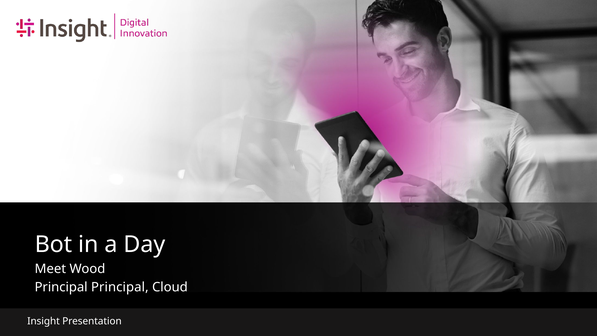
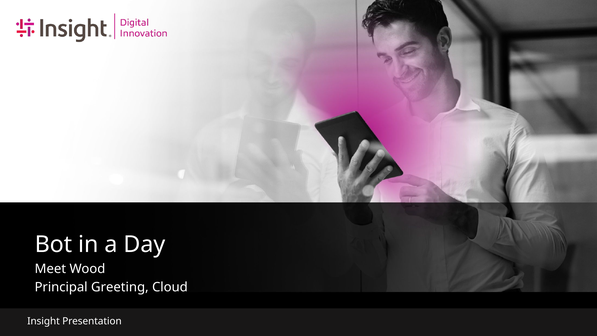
Principal Principal: Principal -> Greeting (120, 287)
